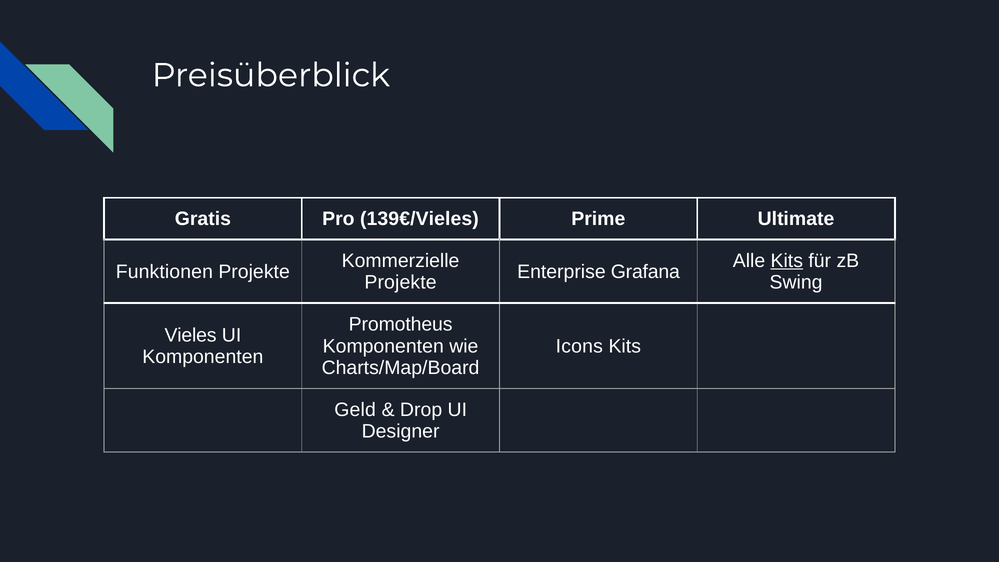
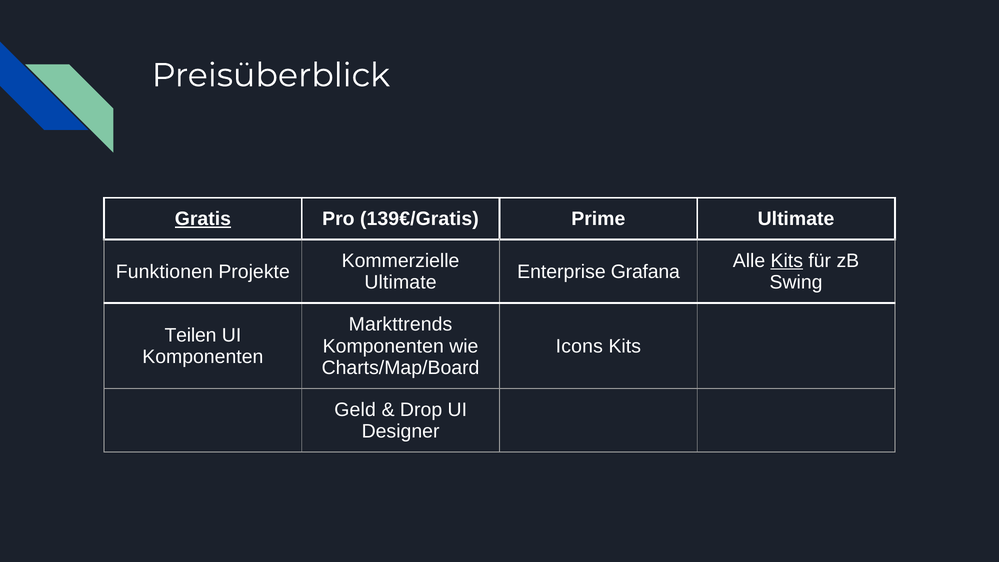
Gratis underline: none -> present (203, 219)
139€/Vieles: 139€/Vieles -> 139€/Gratis (419, 219)
Projekte: Projekte -> Ultimate (401, 283)
Promotheus: Promotheus -> Markttrends (401, 324)
Vieles: Vieles -> Teilen (191, 335)
